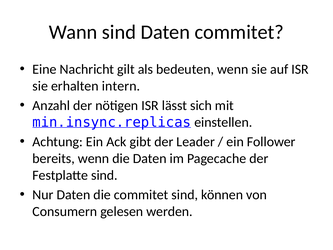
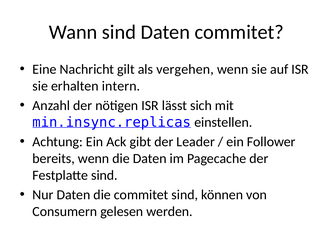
bedeuten: bedeuten -> vergehen (185, 69)
